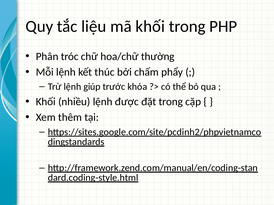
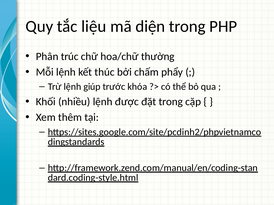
mã khối: khối -> diện (150, 26)
tróc: tróc -> trúc (70, 57)
